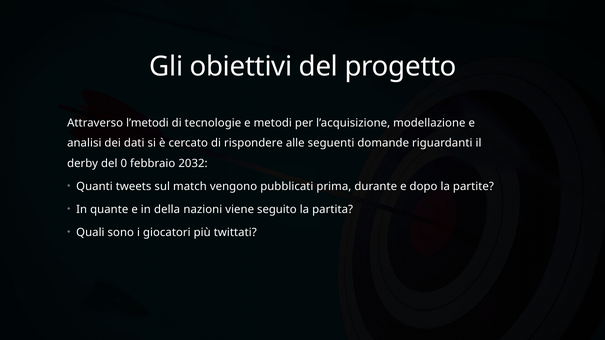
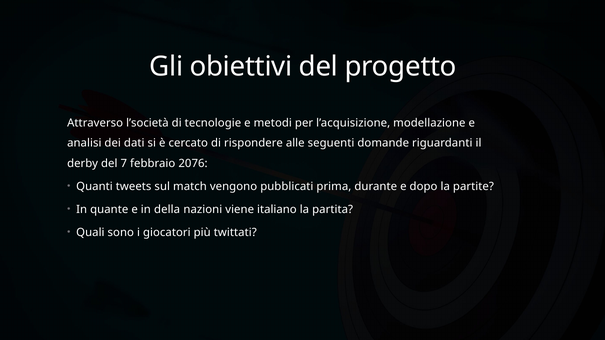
l’metodi: l’metodi -> l’società (147, 123)
0: 0 -> 7 (124, 164)
2032: 2032 -> 2076 (193, 164)
seguito: seguito -> italiano (277, 209)
